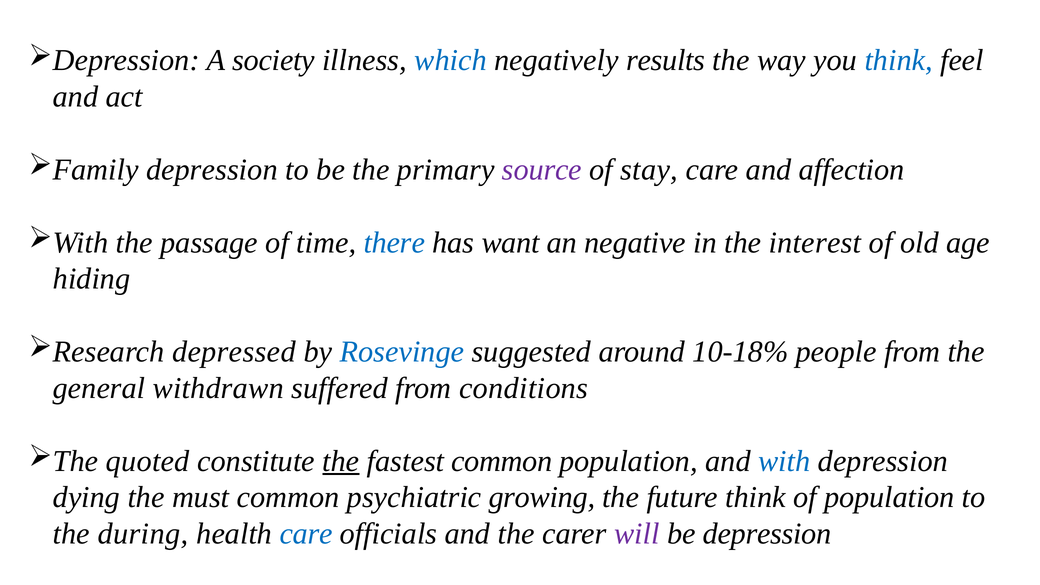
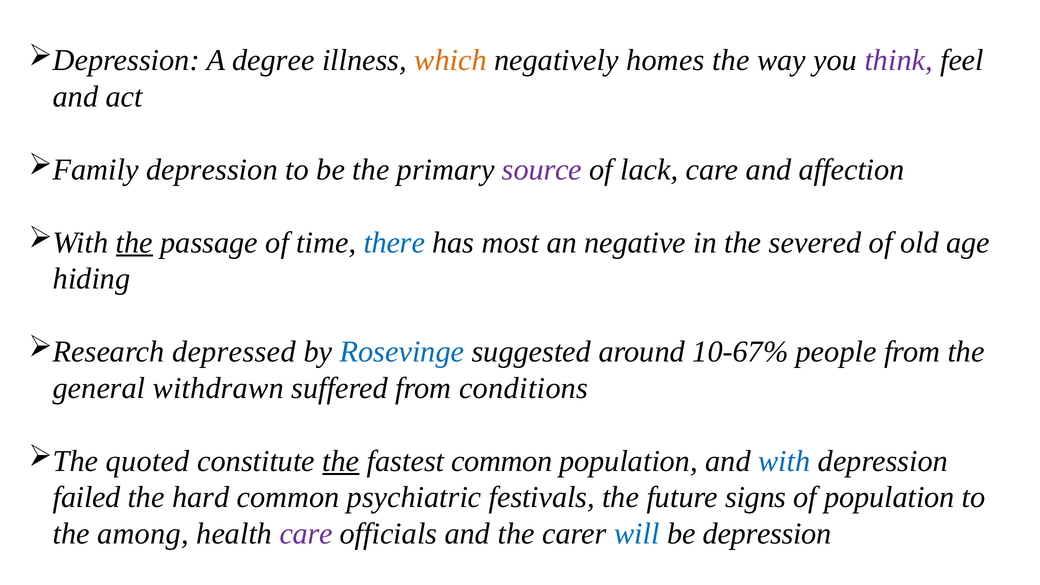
society: society -> degree (273, 60)
which colour: blue -> orange (451, 60)
results: results -> homes (665, 60)
think colour: blue -> purple (899, 60)
stay: stay -> lack (649, 170)
the underline: none -> present (134, 243)
want: want -> most (510, 243)
interest: interest -> severed (815, 243)
10-18%: 10-18% -> 10-67% (740, 352)
dying: dying -> failed (87, 497)
must: must -> hard (201, 497)
growing: growing -> festivals (542, 497)
future think: think -> signs (756, 497)
during: during -> among (143, 534)
care colour: blue -> purple (306, 534)
will colour: purple -> blue (637, 534)
